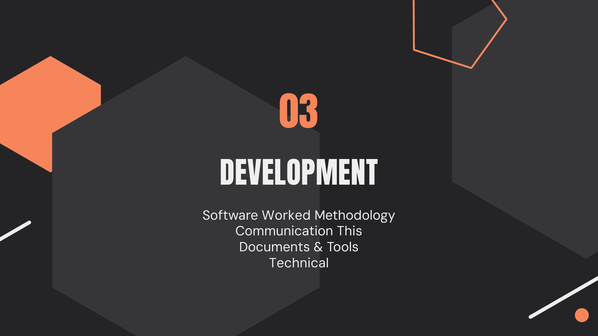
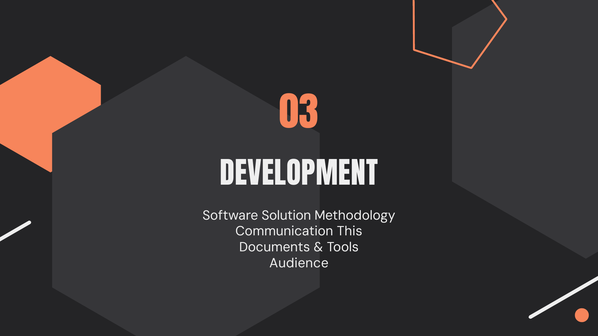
Worked: Worked -> Solution (286, 216)
Technical: Technical -> Audience (299, 263)
